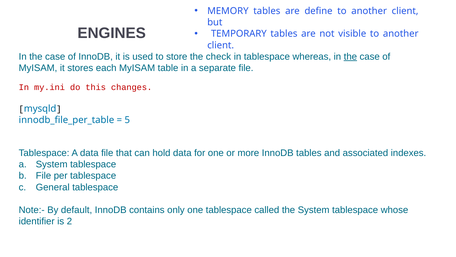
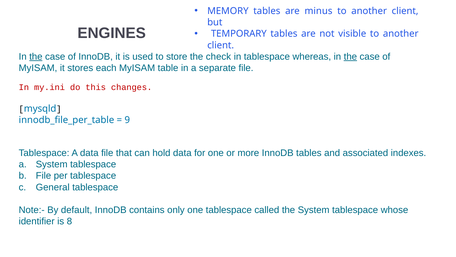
define: define -> minus (318, 11)
the underline: none -> present (36, 56)
5: 5 -> 9 (127, 120)
2: 2 -> 8 (69, 221)
